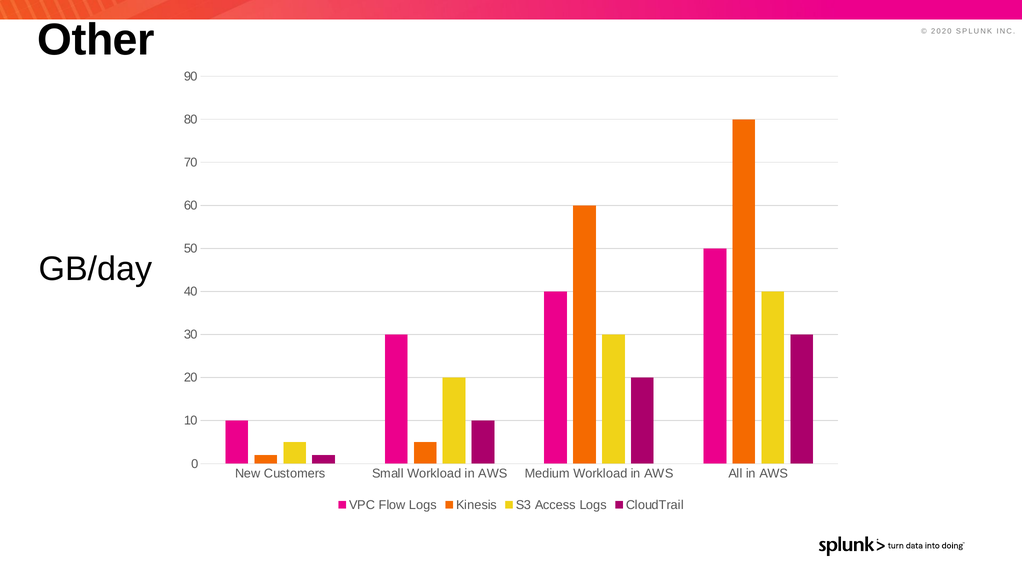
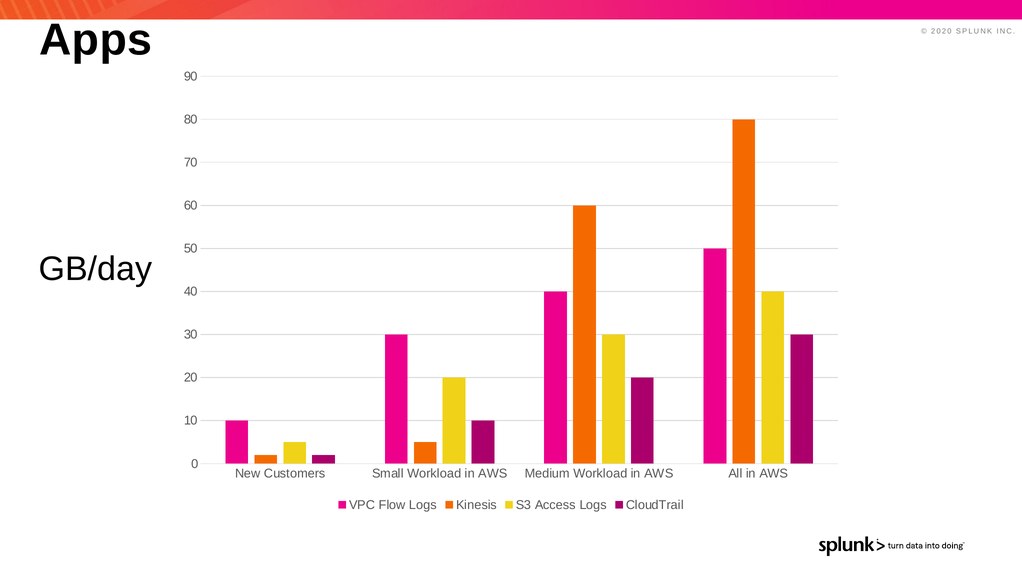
Other: Other -> Apps (96, 40)
